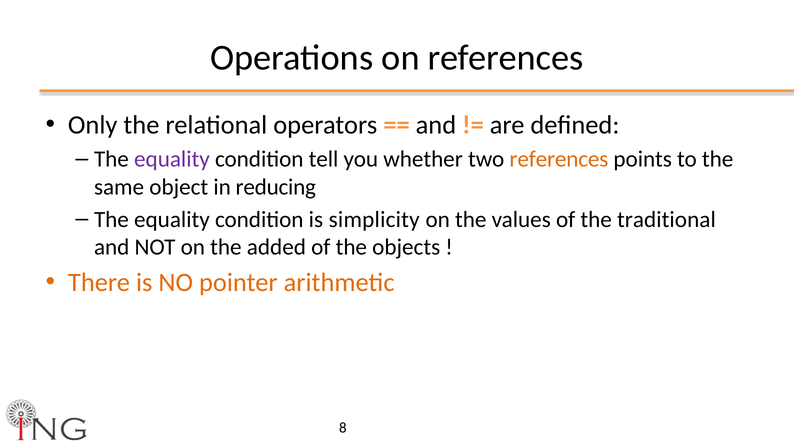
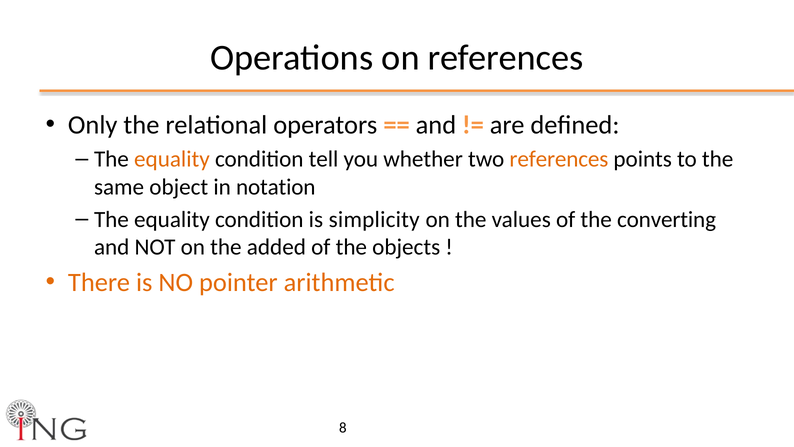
equality colour: purple -> orange (172, 159)
reducing: reducing -> notation (276, 187)
traditional: traditional -> converting (667, 219)
